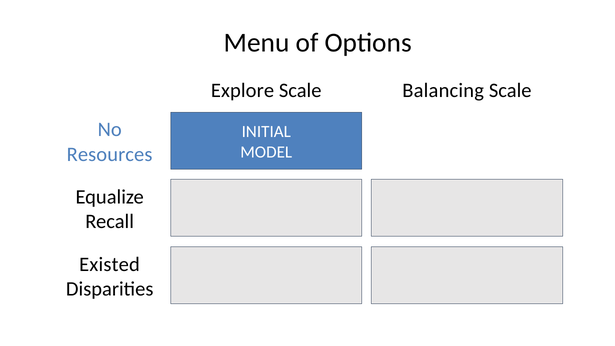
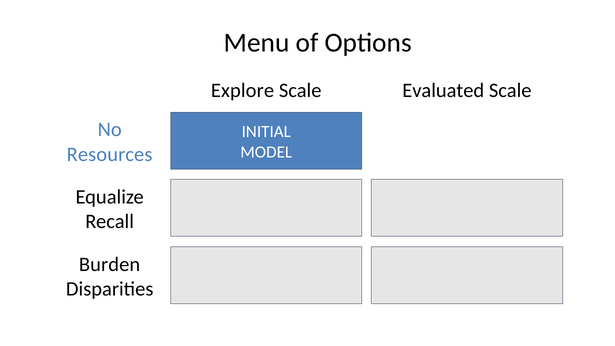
Balancing: Balancing -> Evaluated (443, 90)
Existed: Existed -> Burden (110, 264)
